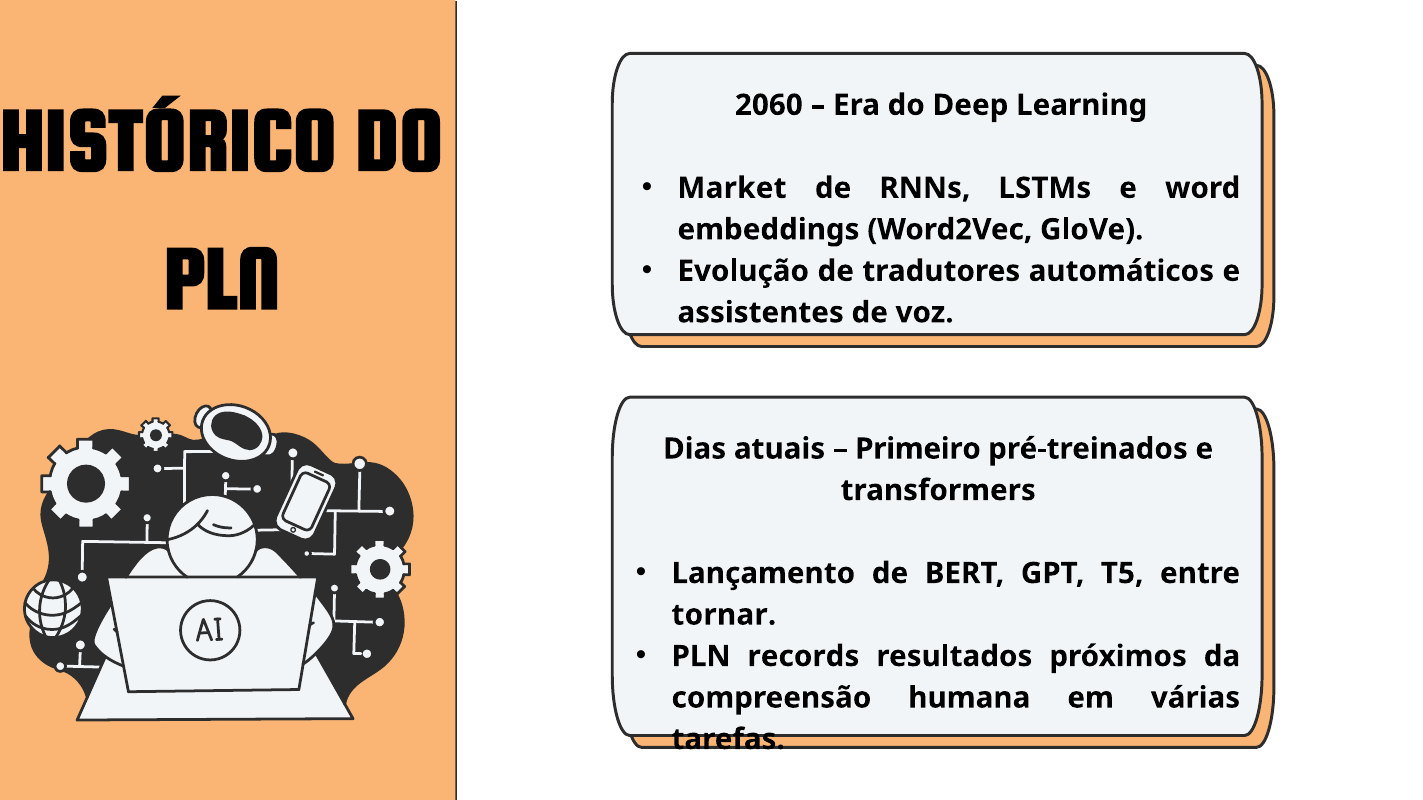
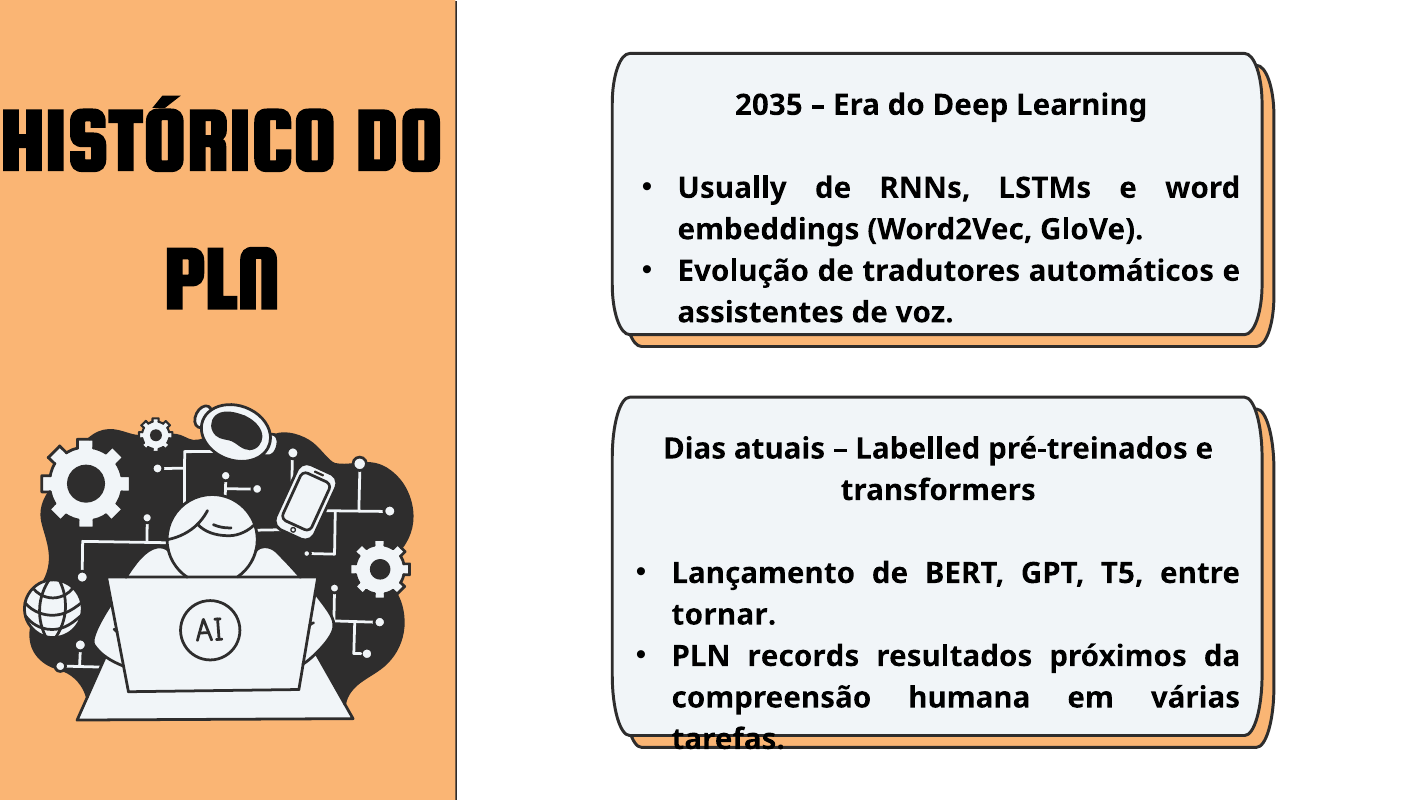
2060: 2060 -> 2035 (769, 105)
Market: Market -> Usually (732, 188)
Primeiro: Primeiro -> Labelled (918, 449)
